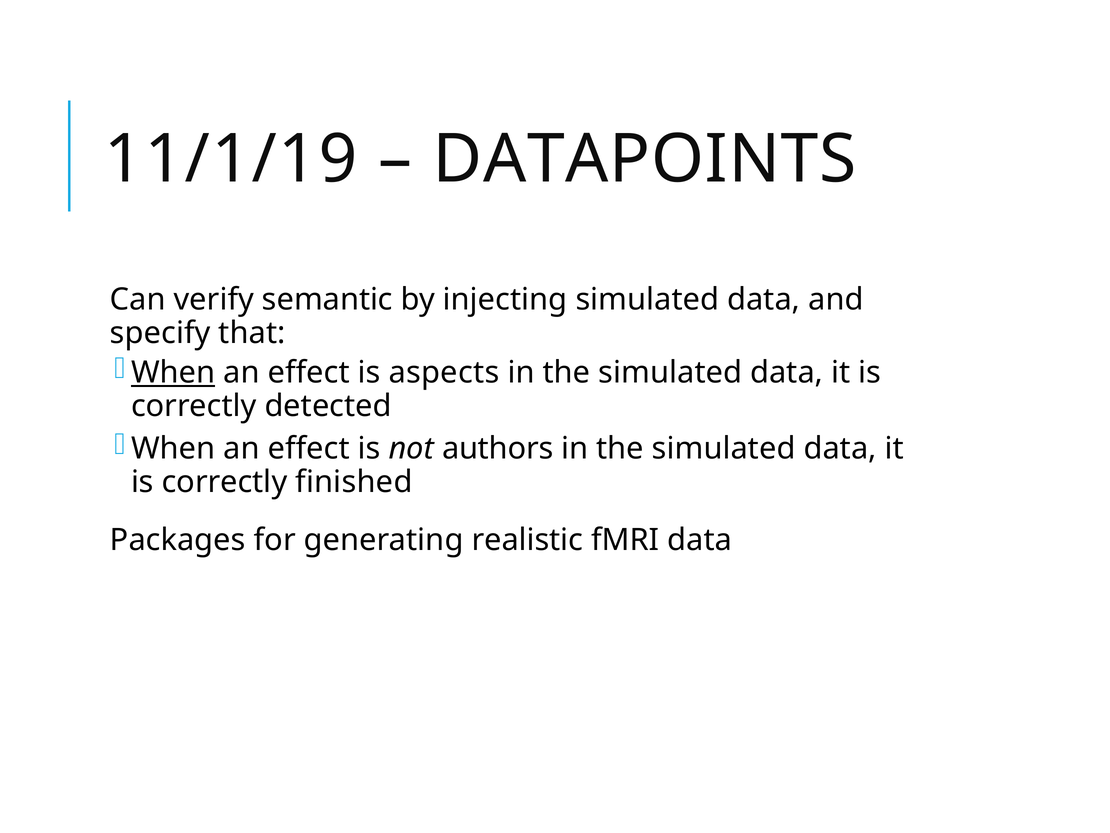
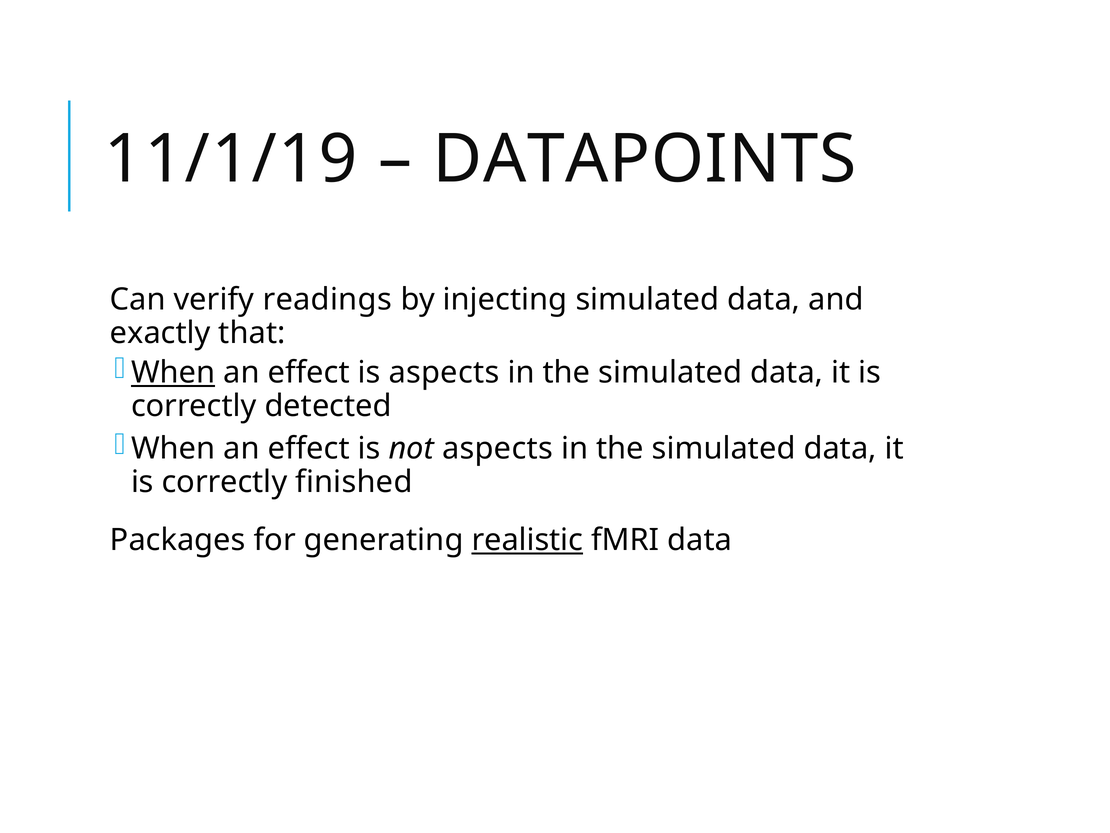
semantic: semantic -> readings (327, 300)
specify: specify -> exactly (160, 333)
not authors: authors -> aspects (497, 448)
realistic underline: none -> present (527, 540)
